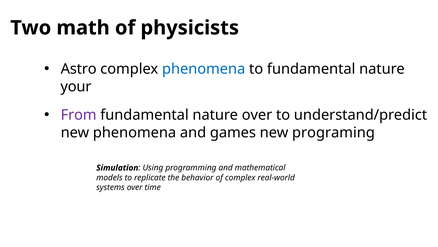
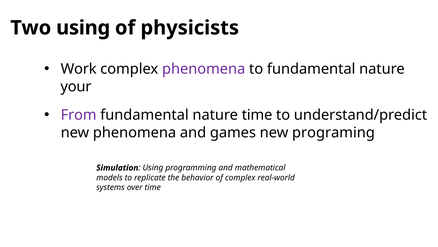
Two math: math -> using (83, 28)
Astro: Astro -> Work (79, 69)
phenomena colour: blue -> purple (204, 69)
nature over: over -> time (257, 115)
